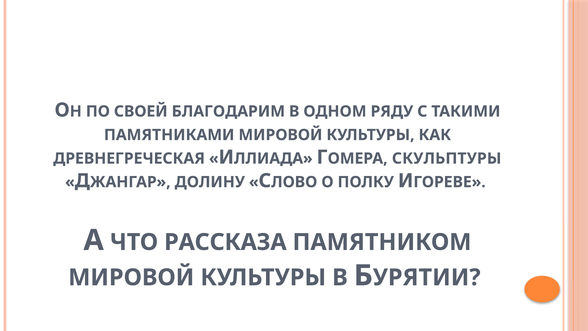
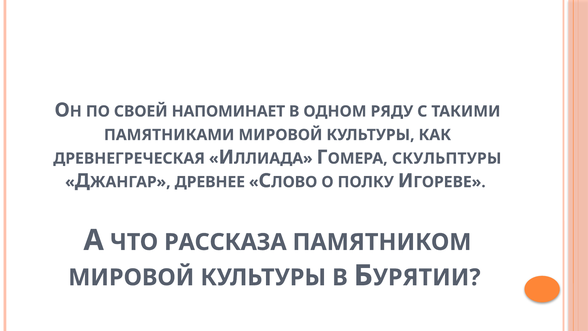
БЛАГОДАРИМ: БЛАГОДАРИМ -> НАПОМИНАЕТ (228, 111)
ДОЛИНУ: ДОЛИНУ -> ДРЕВНЕЕ (210, 182)
